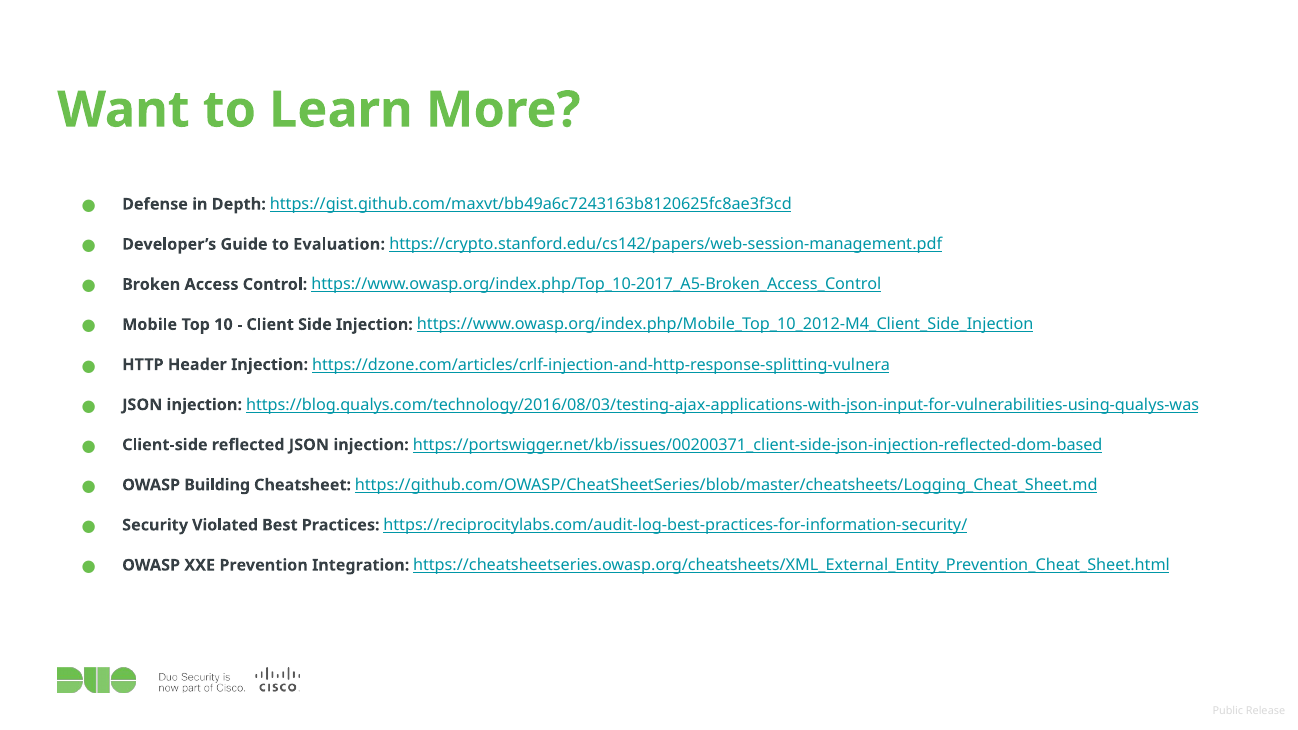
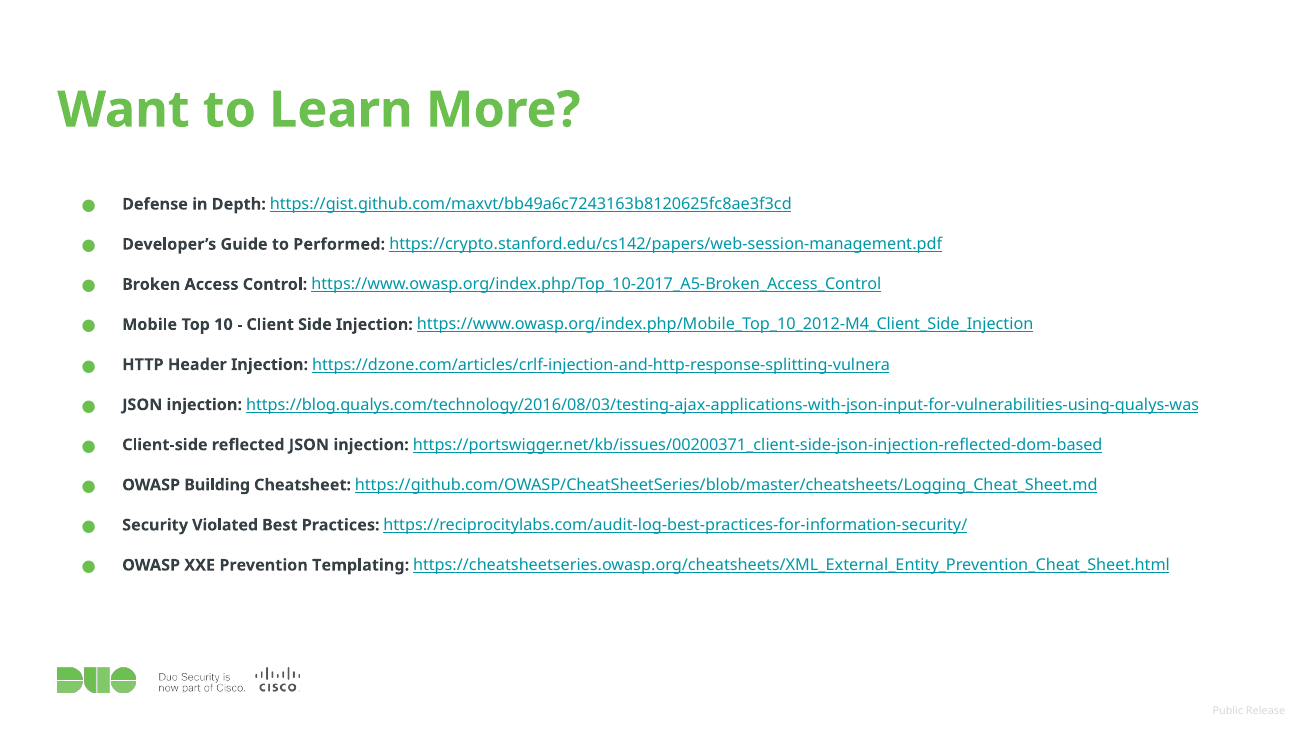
Evaluation: Evaluation -> Performed (339, 244)
Integration: Integration -> Templating (361, 565)
